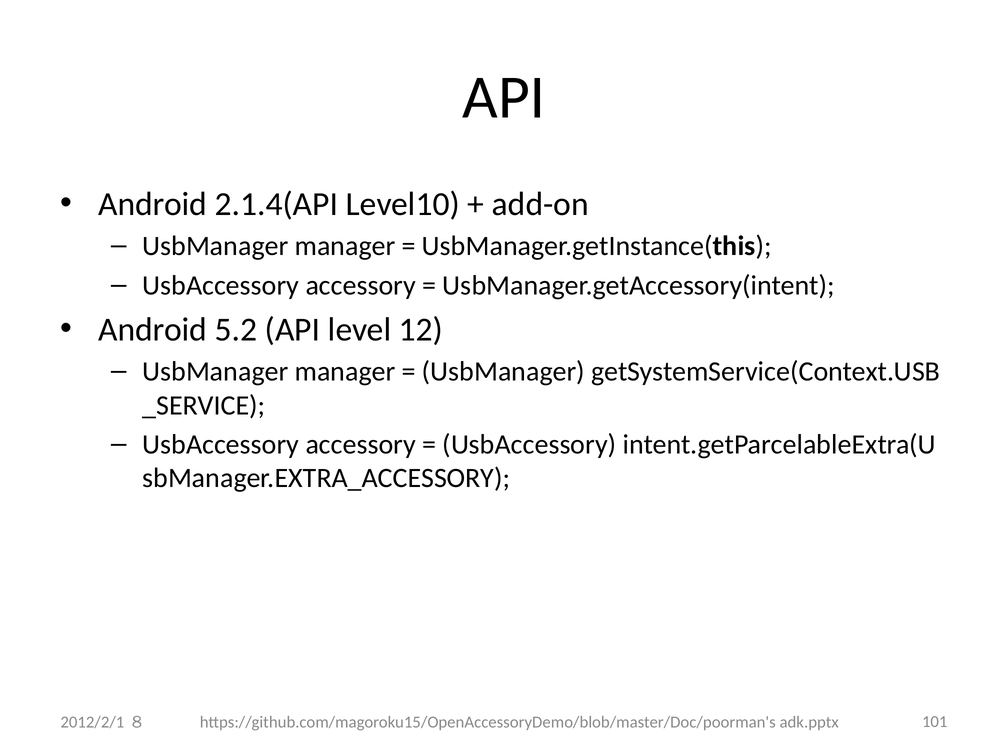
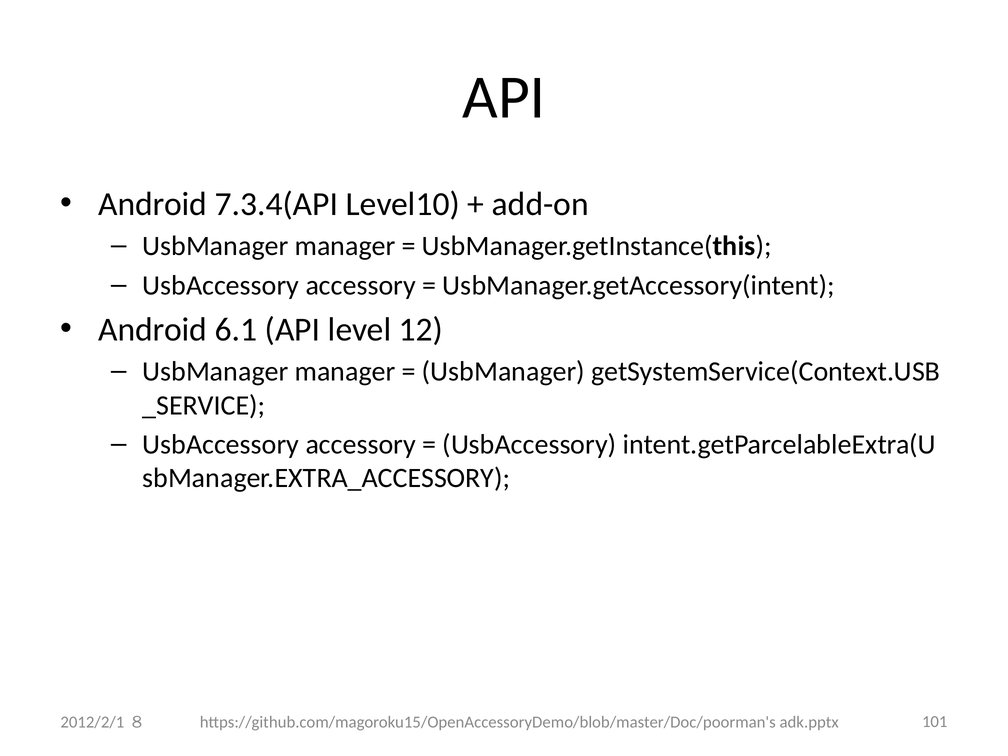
2.1.4(API: 2.1.4(API -> 7.3.4(API (276, 204)
5.2: 5.2 -> 6.1 (236, 329)
